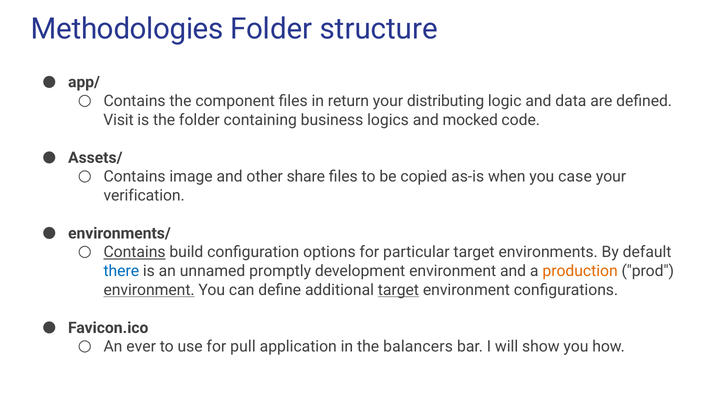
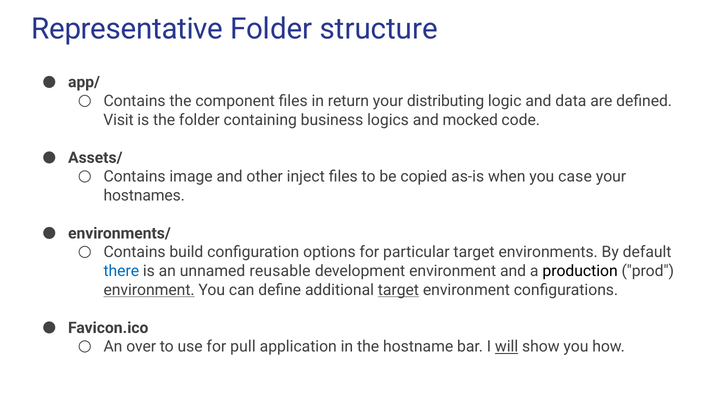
Methodologies: Methodologies -> Representative (127, 29)
share: share -> inject (306, 176)
verification: verification -> hostnames (144, 195)
Contains underline: present -> none (135, 252)
promptly: promptly -> reusable (280, 271)
production colour: orange -> black (580, 271)
ever: ever -> over (141, 347)
balancers: balancers -> hostname (418, 347)
will underline: none -> present (507, 347)
